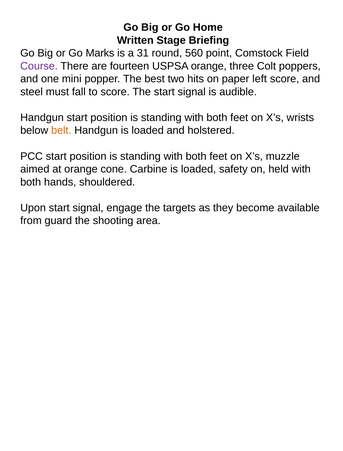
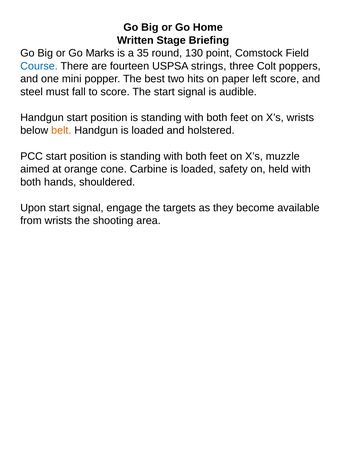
31: 31 -> 35 (143, 53)
560: 560 -> 130 (194, 53)
Course colour: purple -> blue (39, 66)
USPSA orange: orange -> strings (209, 66)
from guard: guard -> wrists (58, 220)
